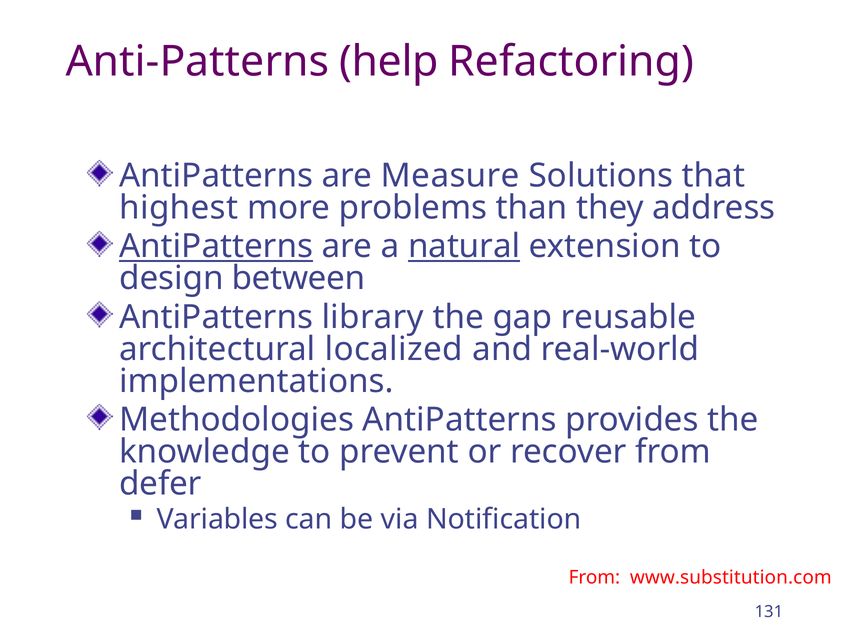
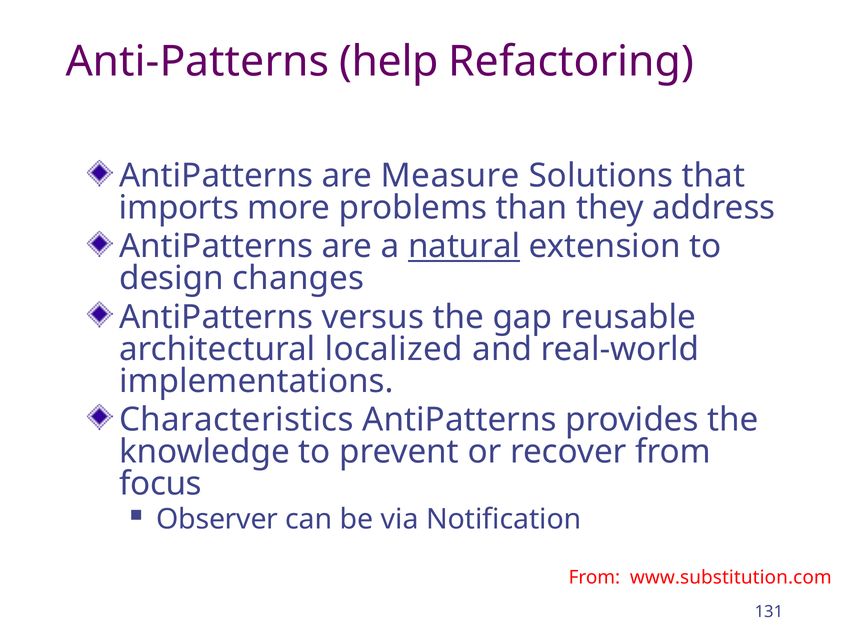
highest: highest -> imports (179, 208)
AntiPatterns underline: present -> none (216, 246)
between: between -> changes (298, 278)
library: library -> versus (373, 317)
Methodologies: Methodologies -> Characteristics (236, 420)
defer: defer -> focus (160, 484)
Variables: Variables -> Observer (217, 519)
